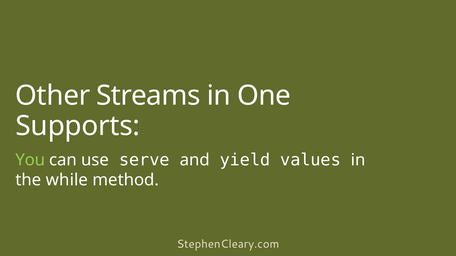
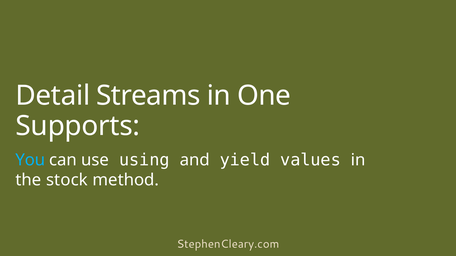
Other: Other -> Detail (53, 96)
You colour: light green -> light blue (30, 160)
serve: serve -> using (144, 160)
while: while -> stock (67, 180)
